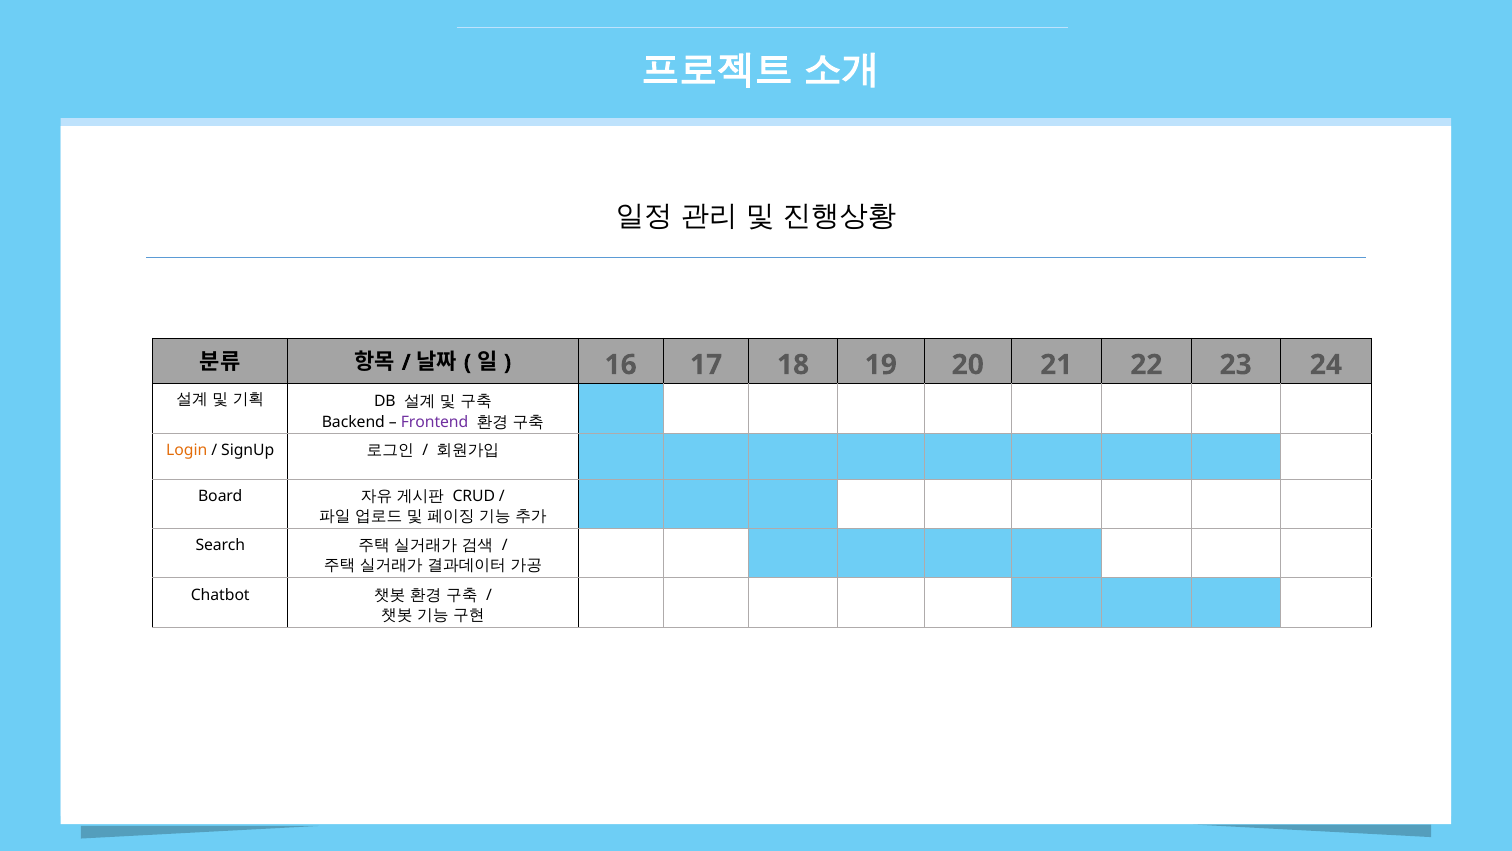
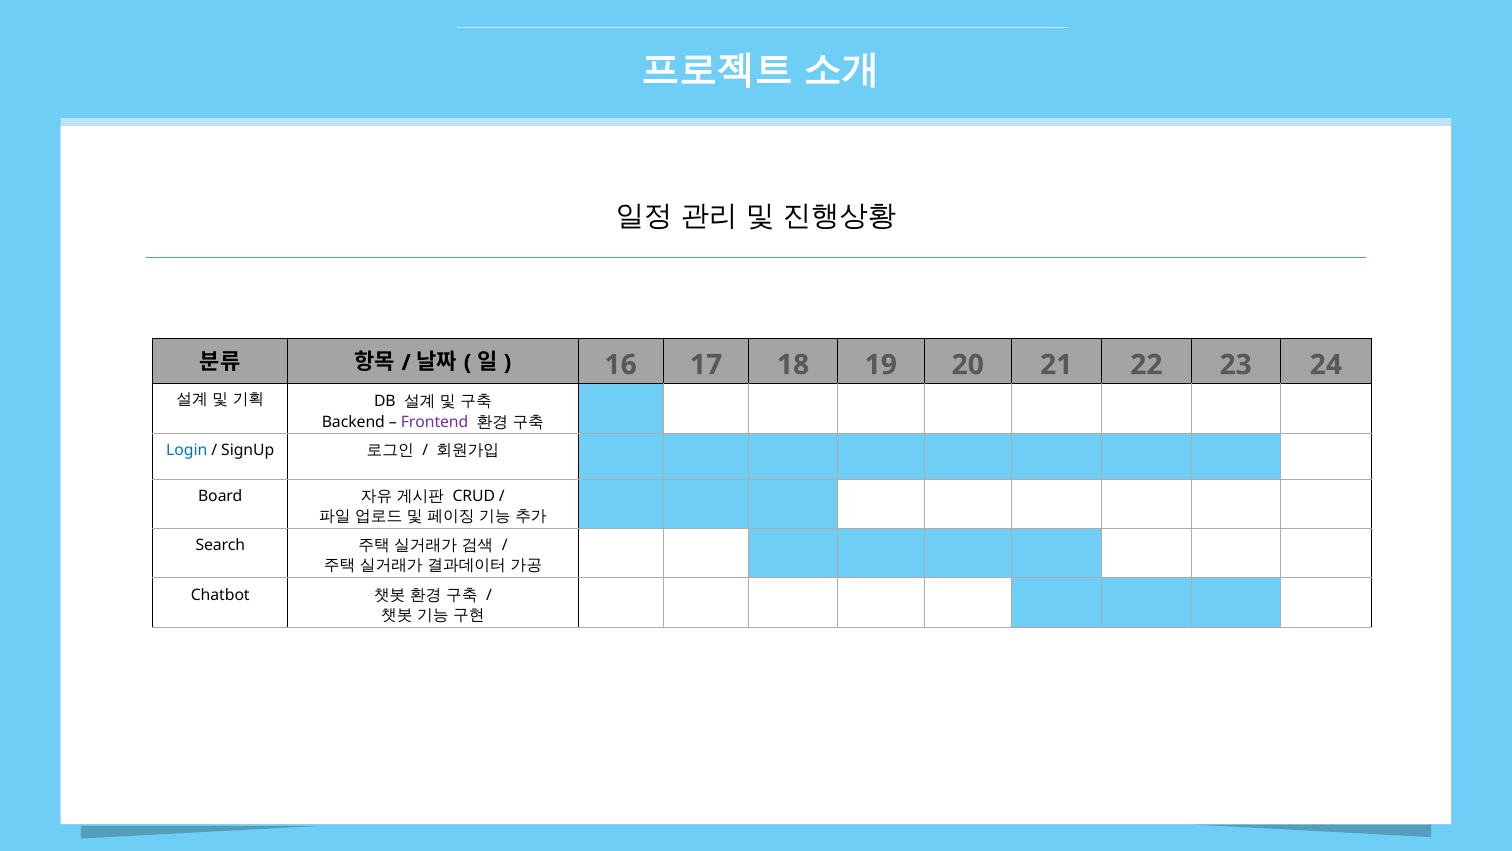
Login colour: orange -> blue (187, 450)
